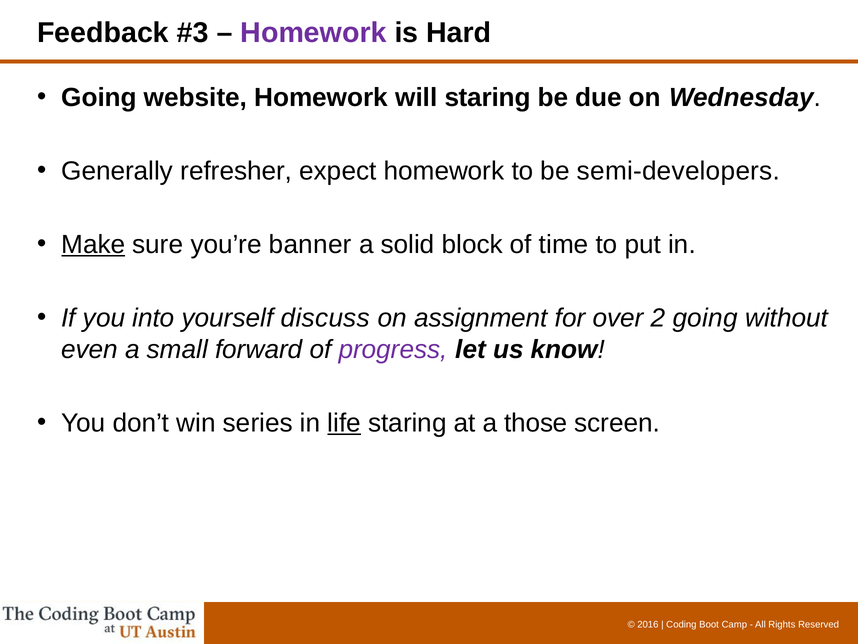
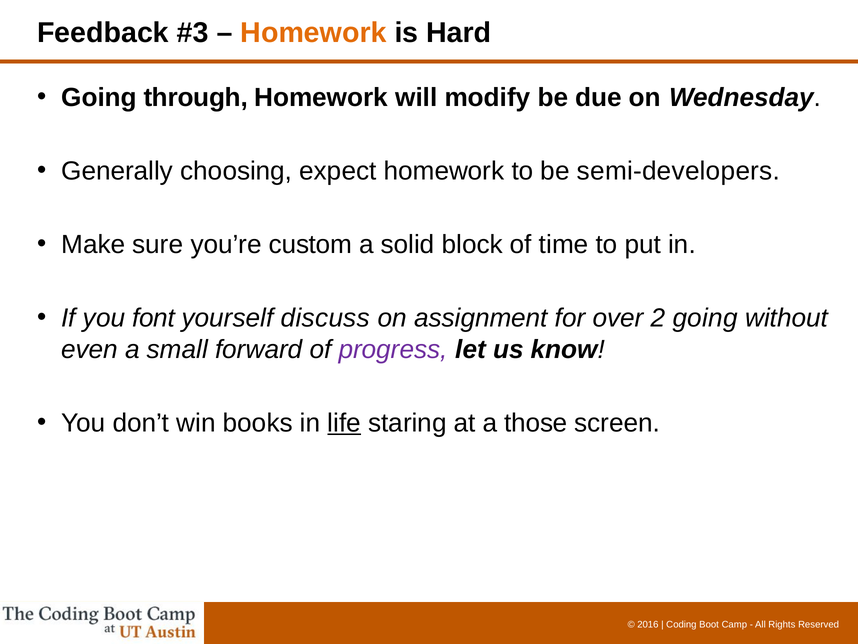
Homework colour: purple -> orange (314, 33)
website: website -> through (196, 98)
will staring: staring -> modify (487, 98)
refresher: refresher -> choosing (236, 171)
Make underline: present -> none (93, 244)
banner: banner -> custom (310, 244)
into: into -> font (154, 318)
series: series -> books (258, 423)
